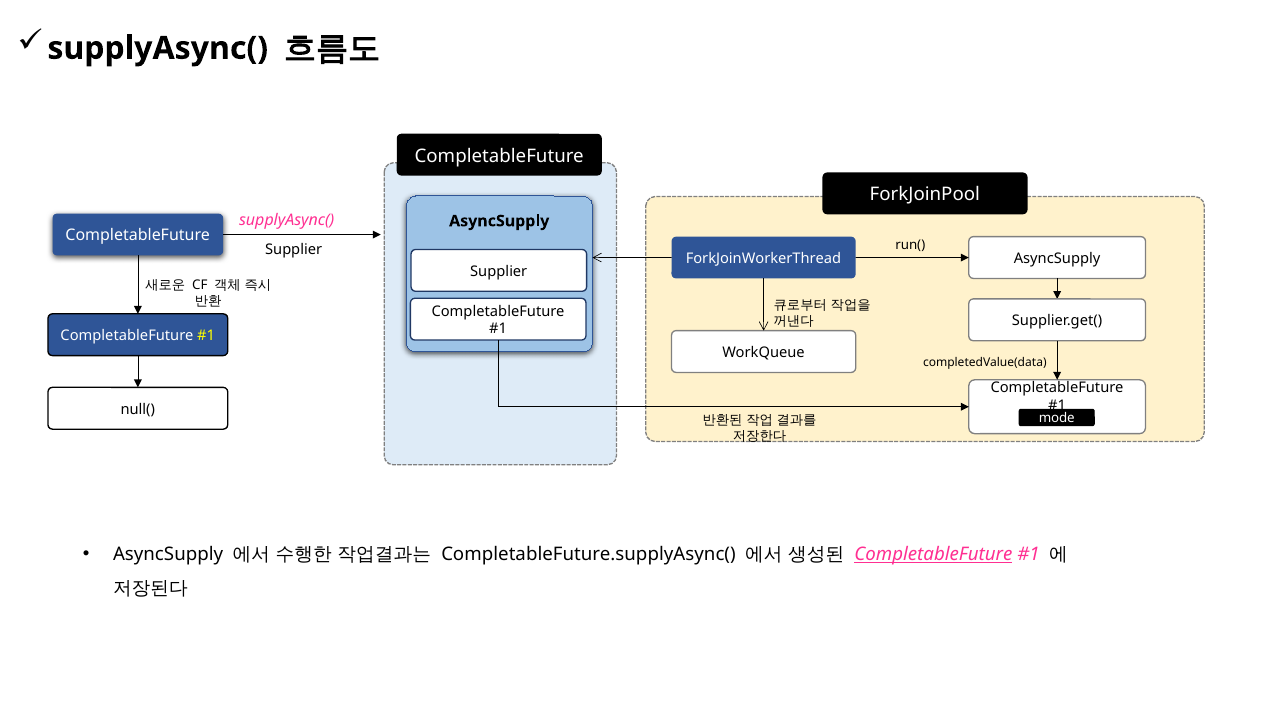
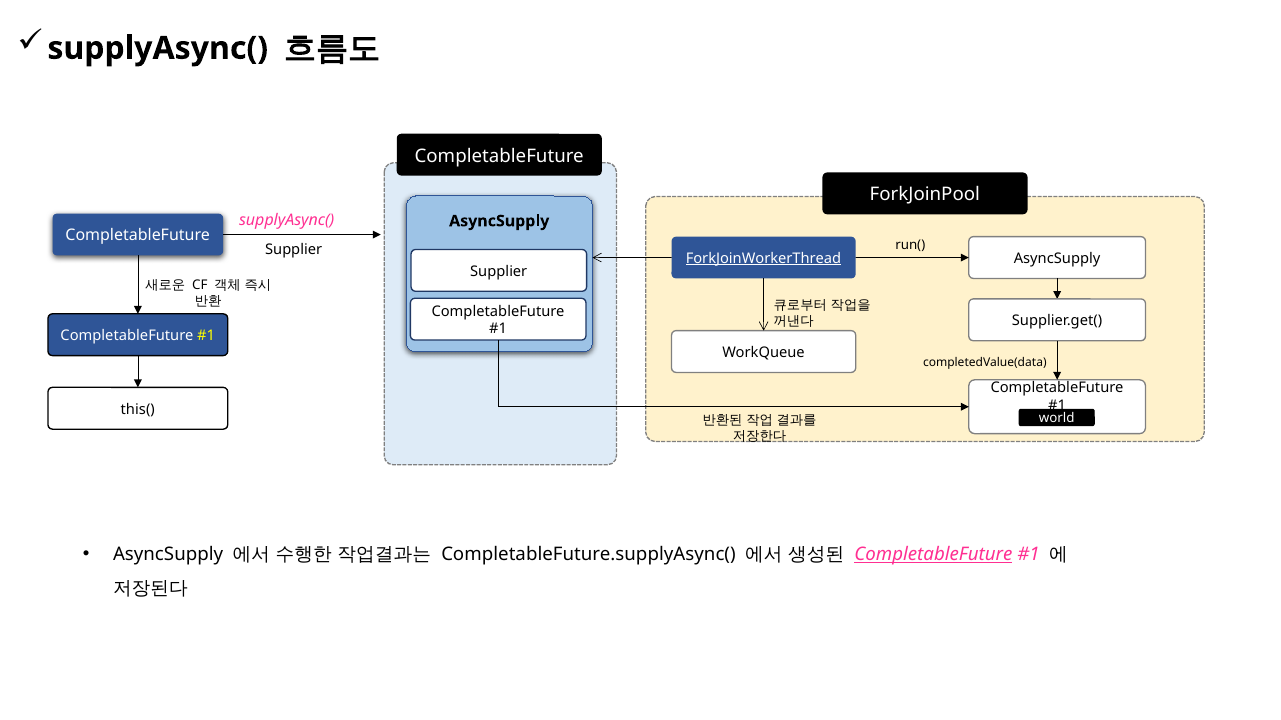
ForkJoinWorkerThread underline: none -> present (763, 259)
null(: null( -> this( (138, 410)
mode: mode -> world (1057, 419)
